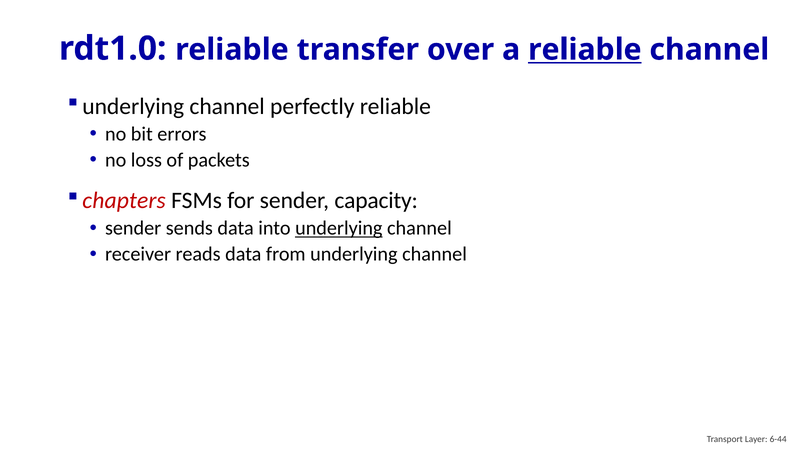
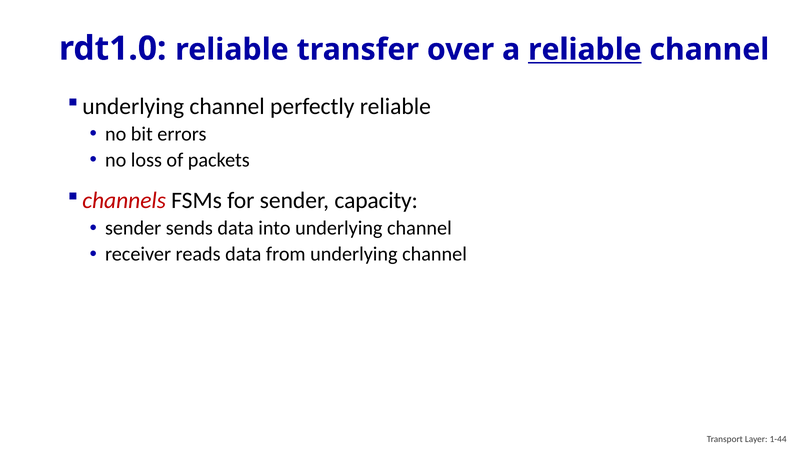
chapters: chapters -> channels (124, 201)
underlying underline: present -> none (339, 229)
6-44: 6-44 -> 1-44 (778, 440)
